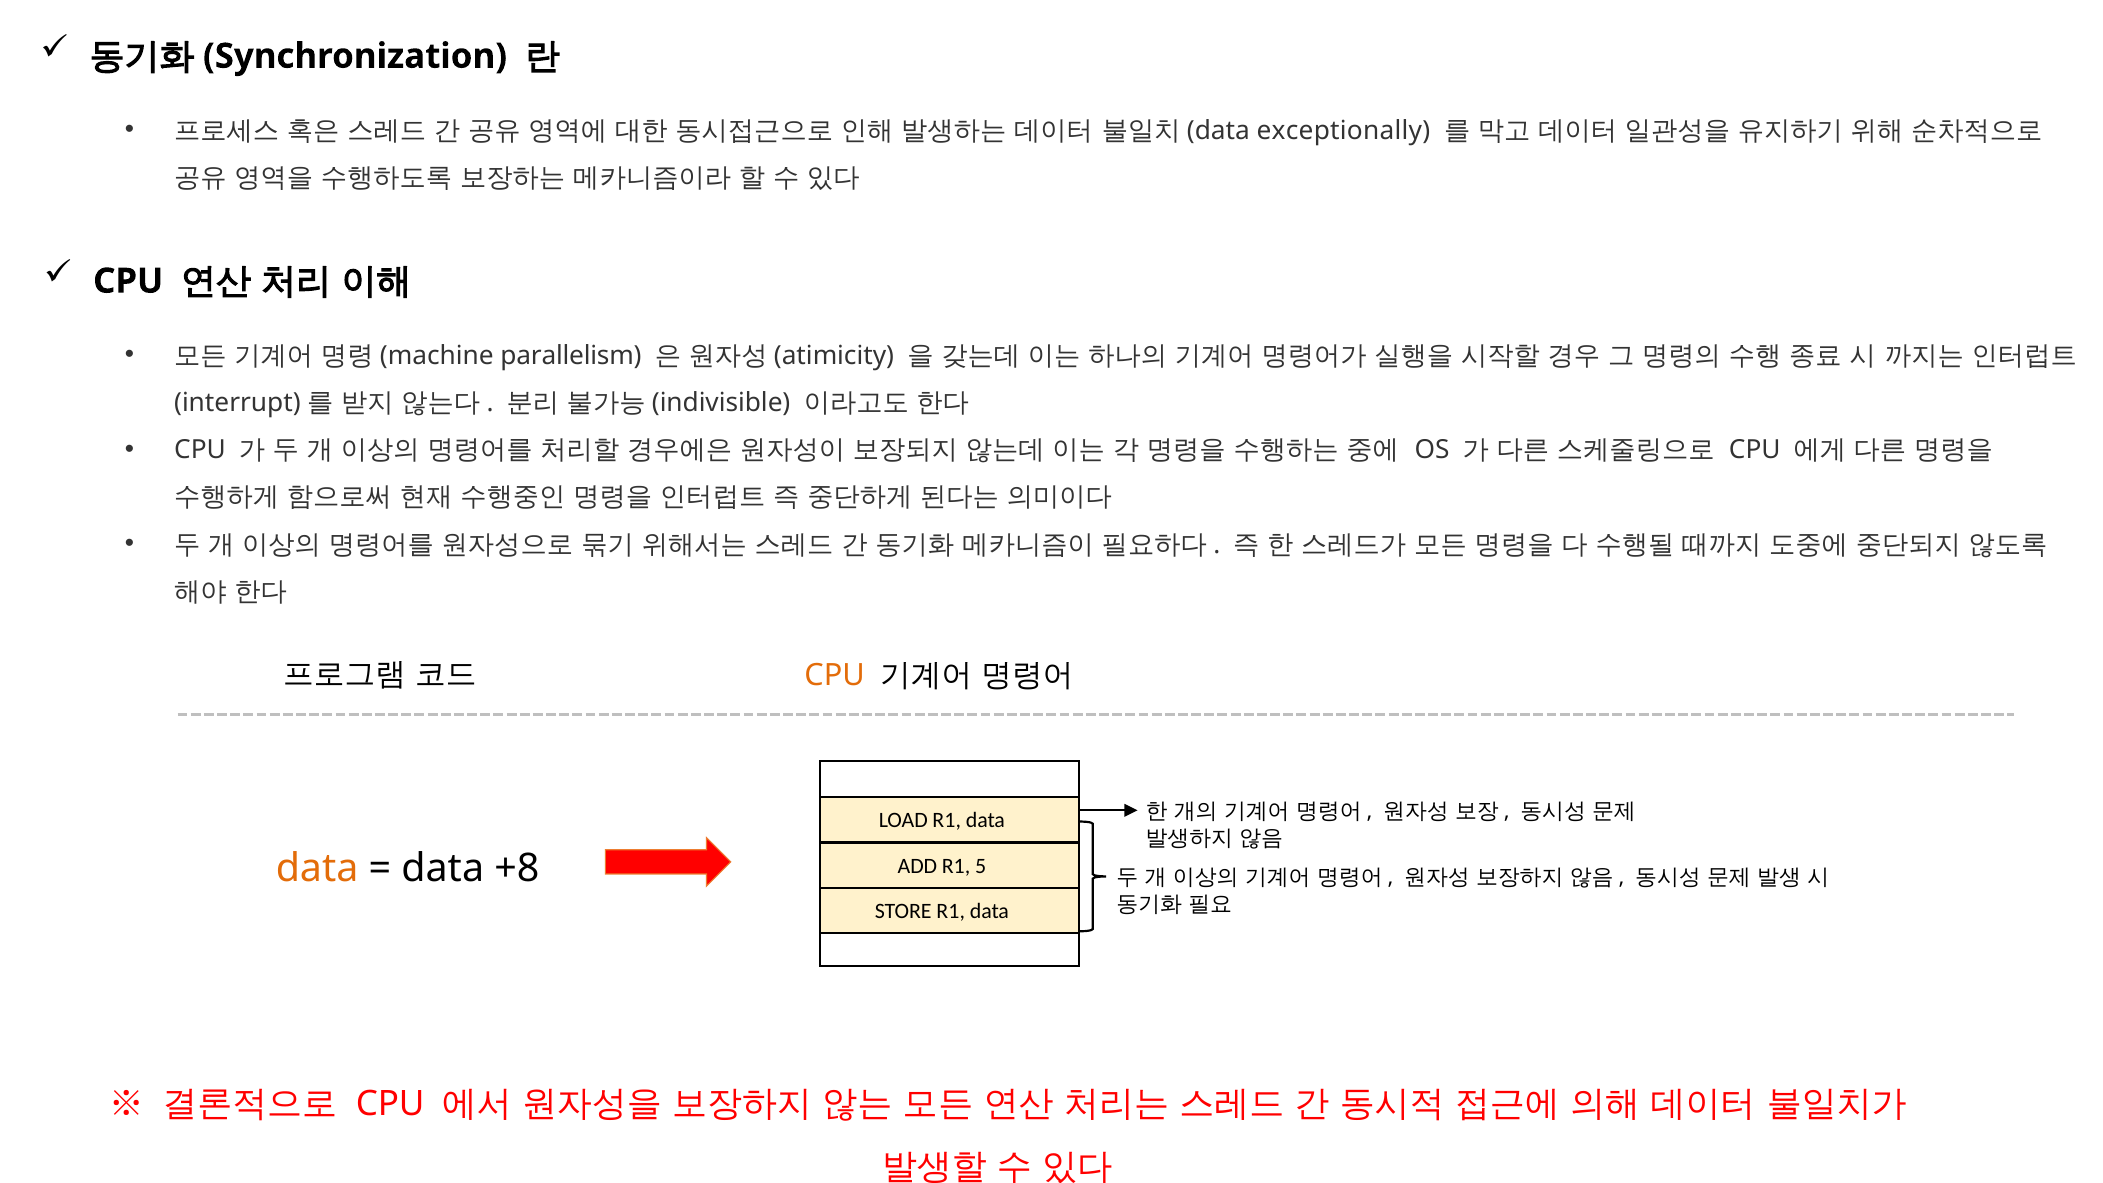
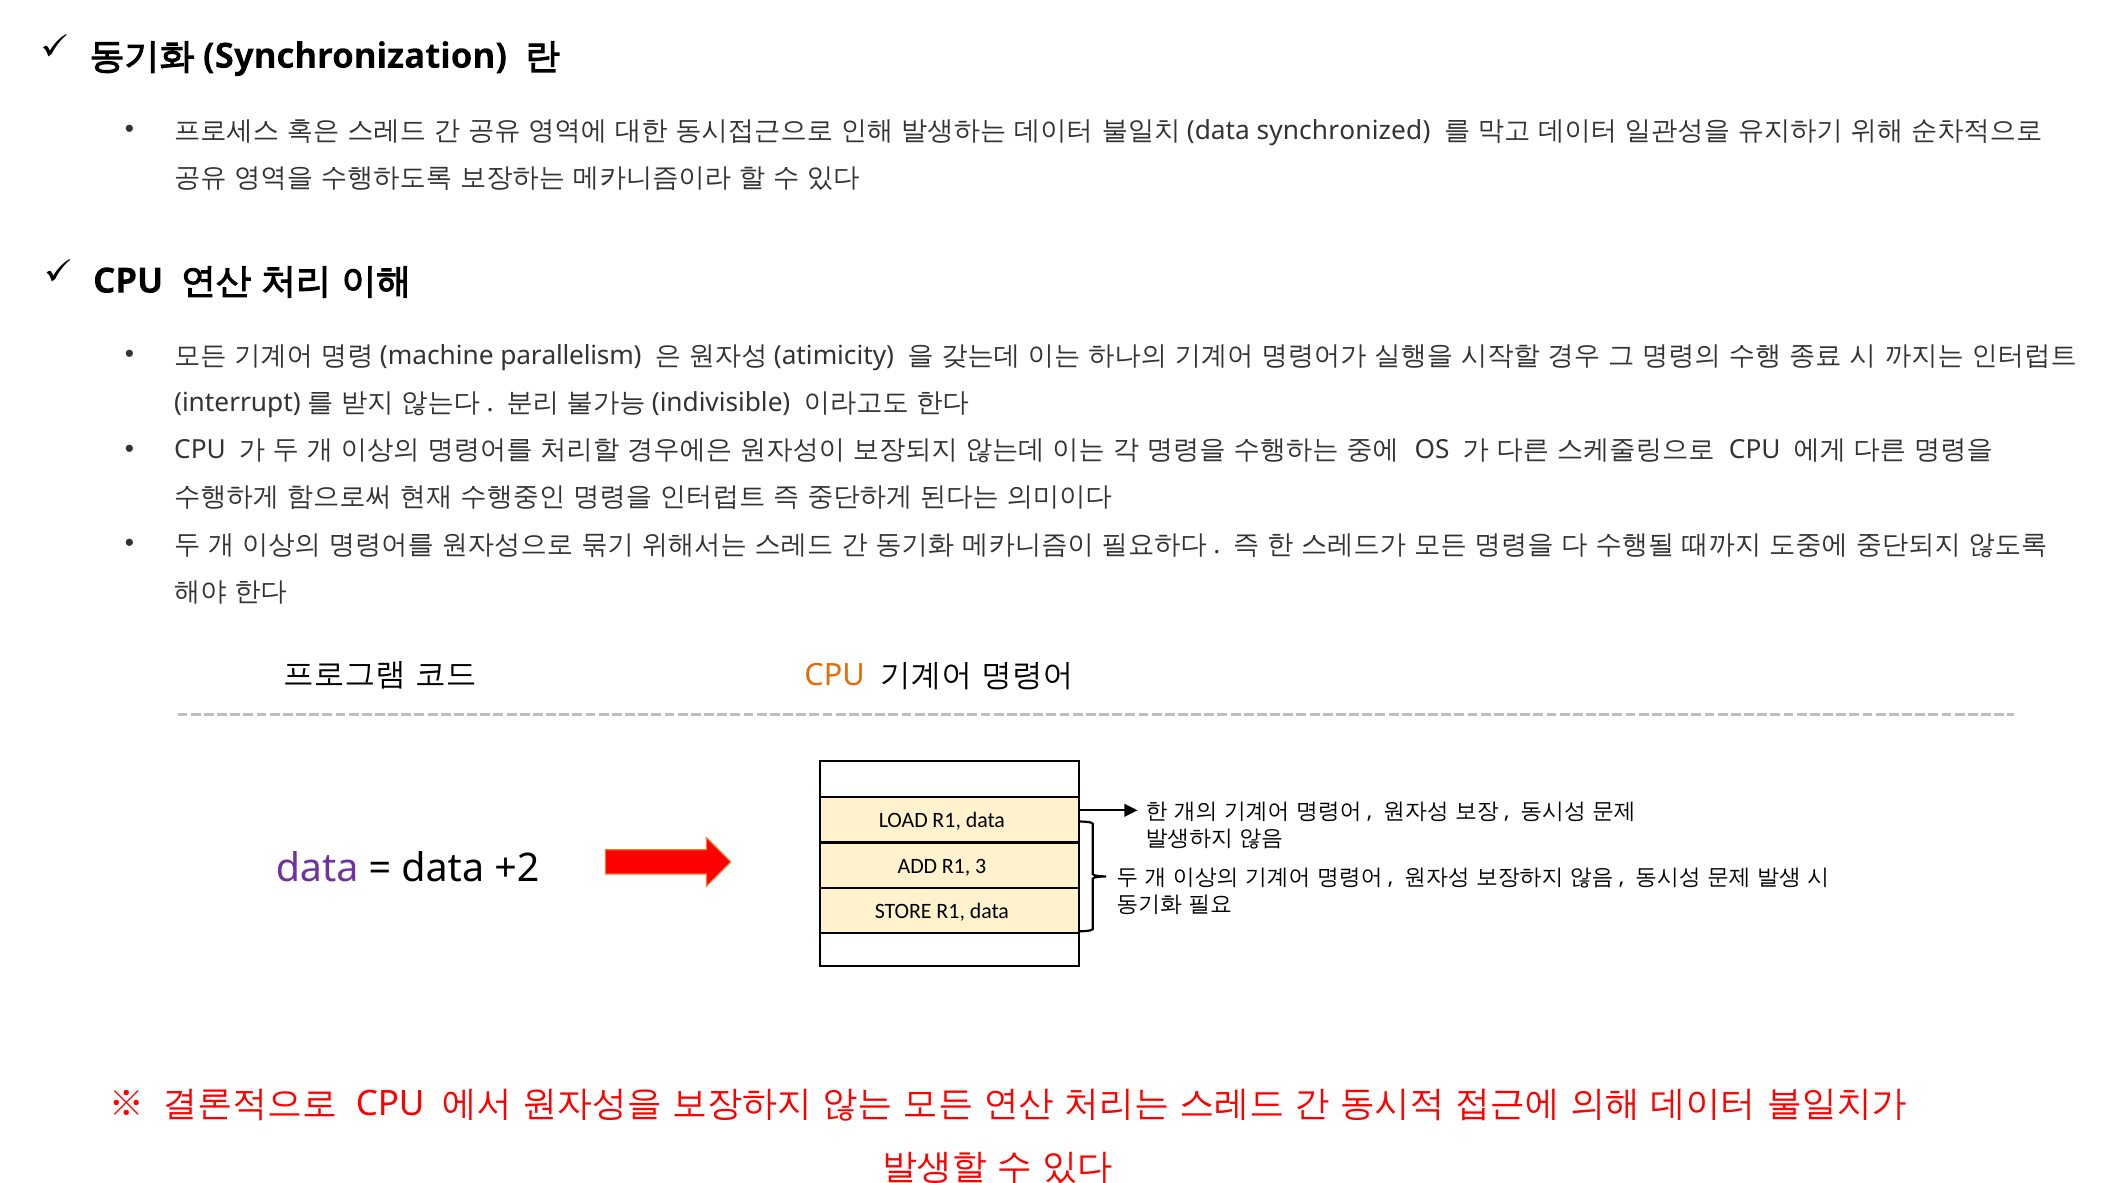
exceptionally: exceptionally -> synchronized (1343, 130)
data colour: orange -> purple (317, 868)
+8: +8 -> +2 (517, 868)
5: 5 -> 3 (981, 866)
